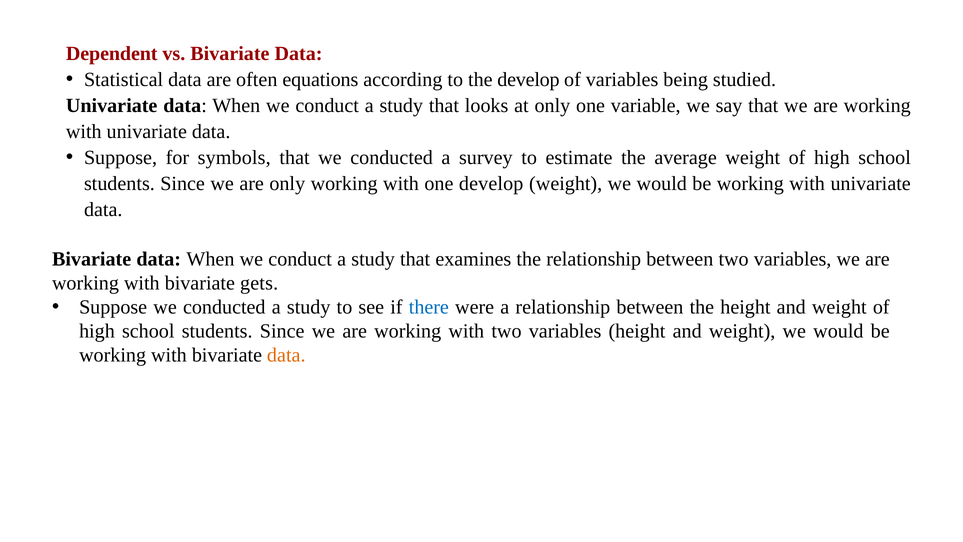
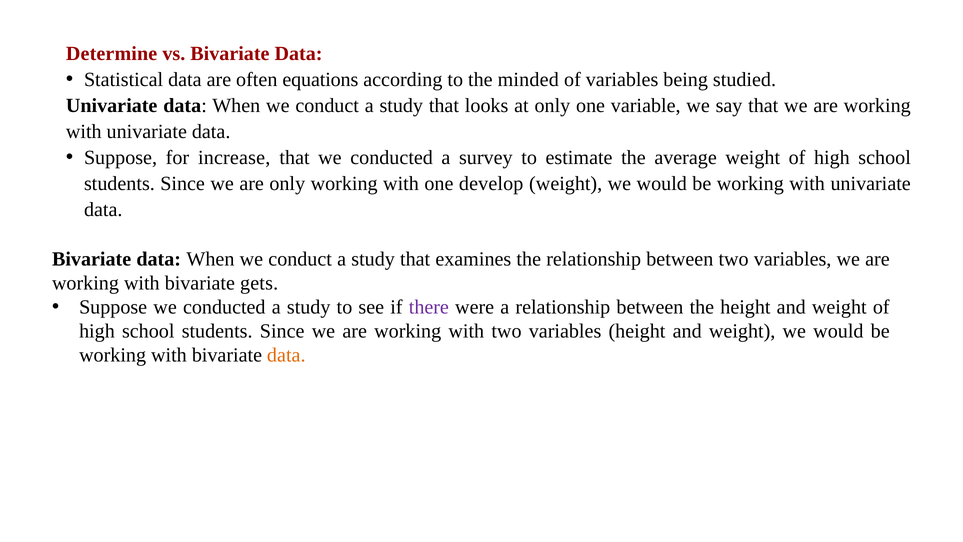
Dependent: Dependent -> Determine (112, 54)
the develop: develop -> minded (528, 80)
symbols: symbols -> increase (234, 158)
there colour: blue -> purple (429, 307)
